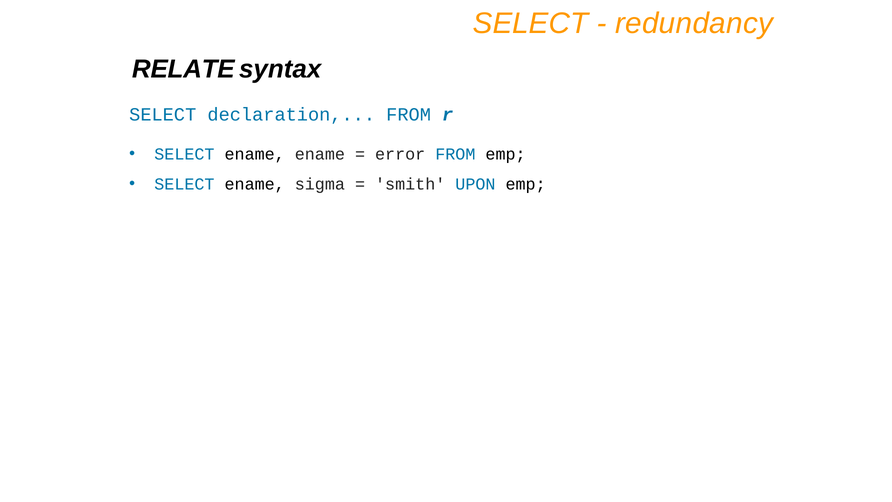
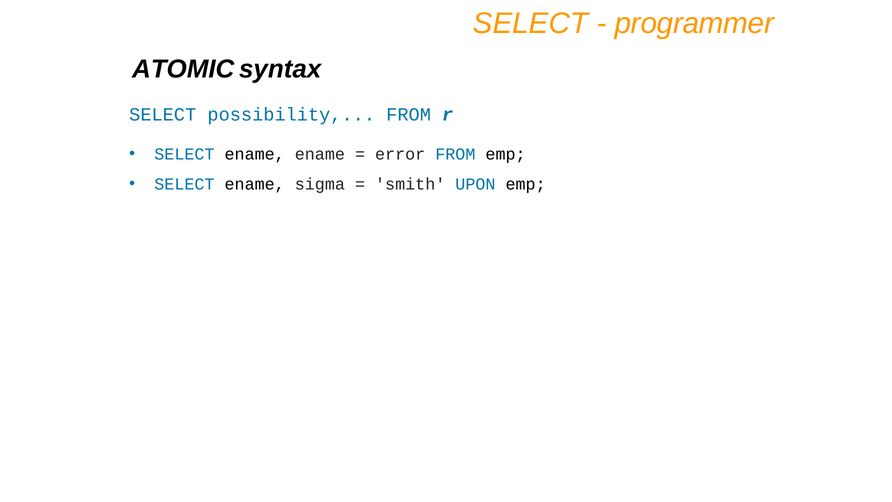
redundancy: redundancy -> programmer (694, 23)
RELATE: RELATE -> ATOMIC (183, 69)
declaration: declaration -> possibility (291, 114)
